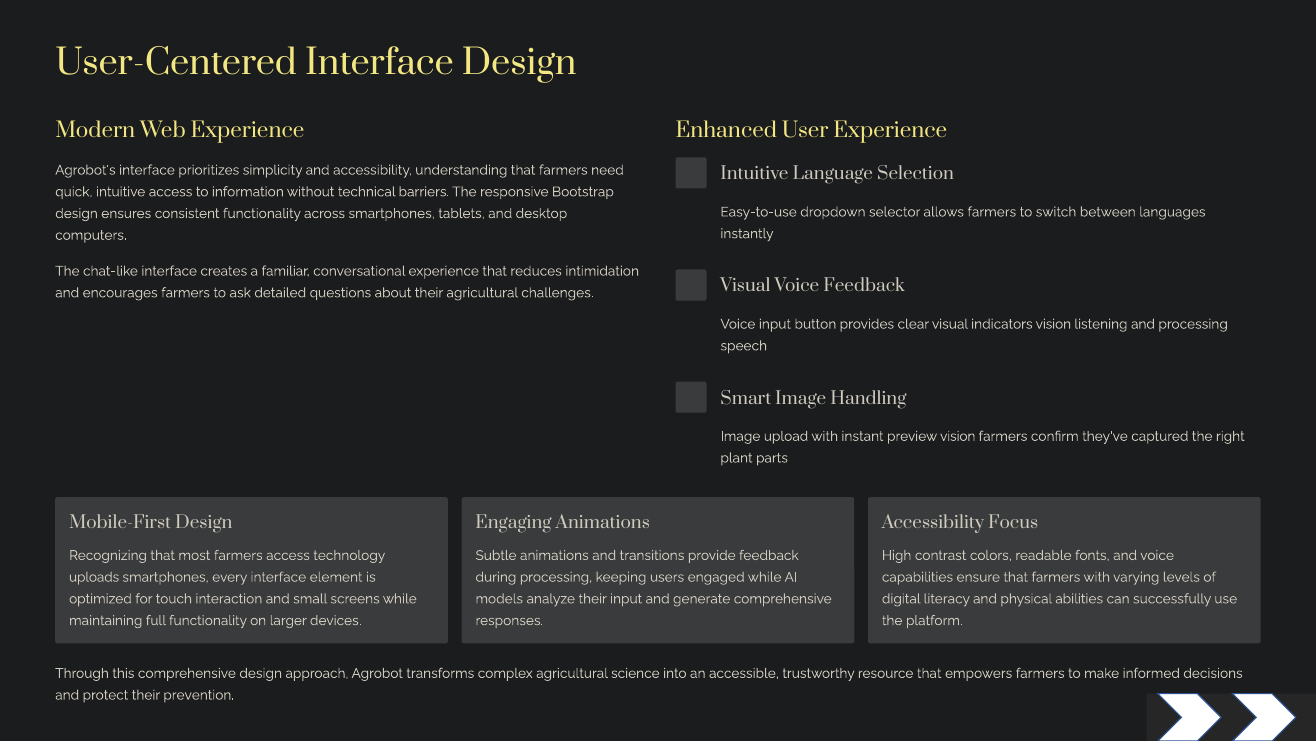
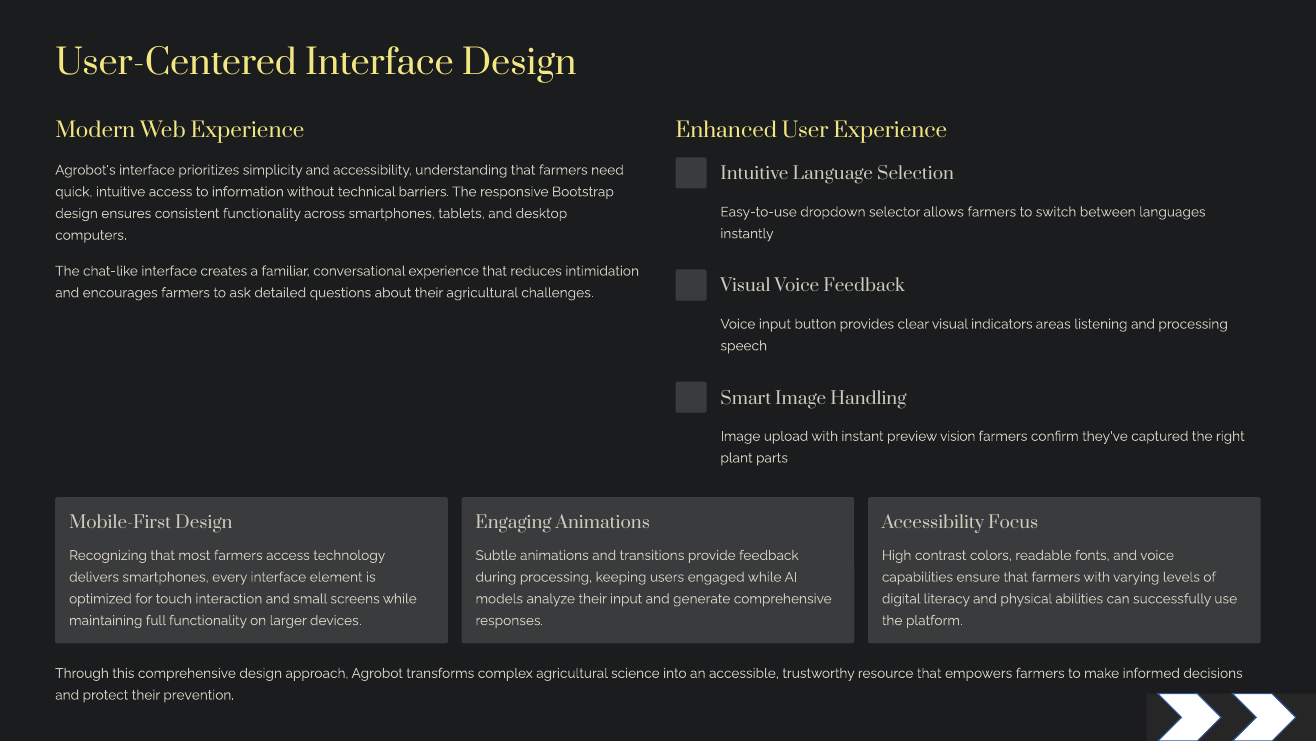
indicators vision: vision -> areas (1053, 324)
uploads: uploads -> delivers (94, 577)
